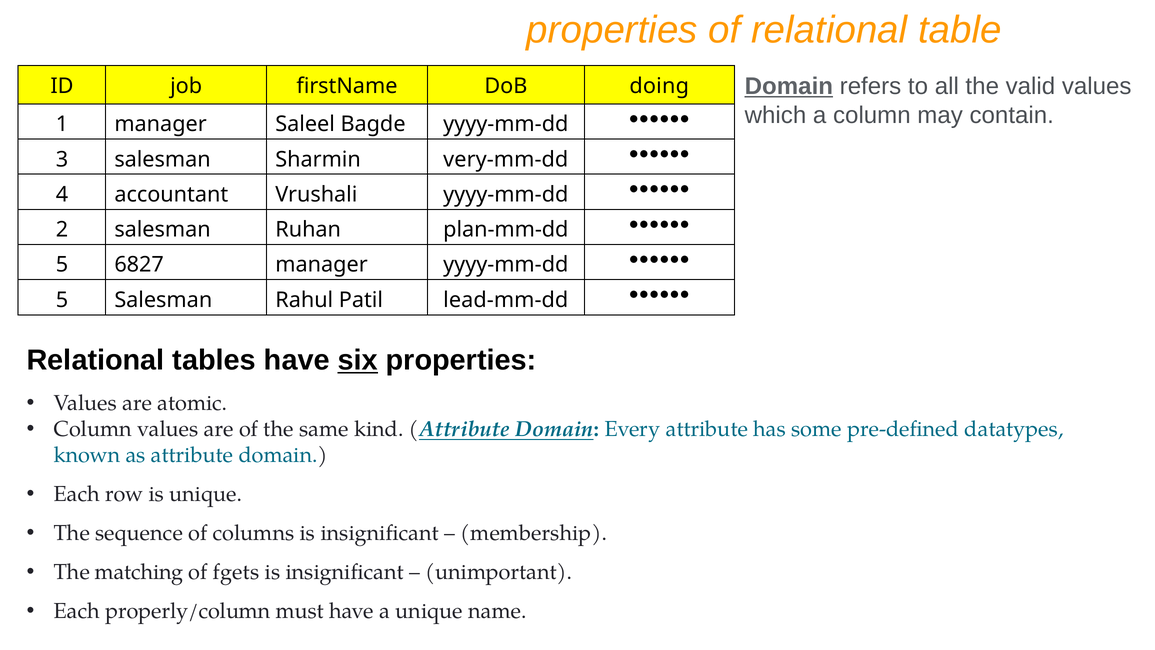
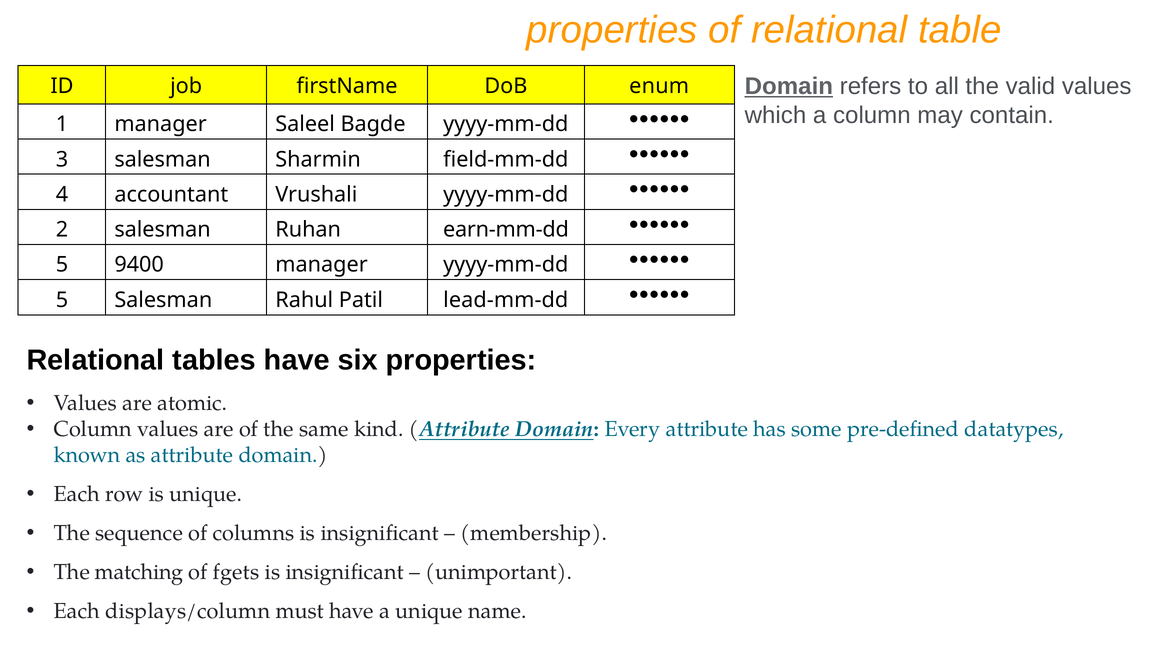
doing: doing -> enum (659, 86)
very-mm-dd: very-mm-dd -> field-mm-dd (506, 159)
plan-mm-dd: plan-mm-dd -> earn-mm-dd (506, 230)
6827: 6827 -> 9400 (139, 265)
six underline: present -> none (358, 360)
properly/column: properly/column -> displays/column (188, 611)
